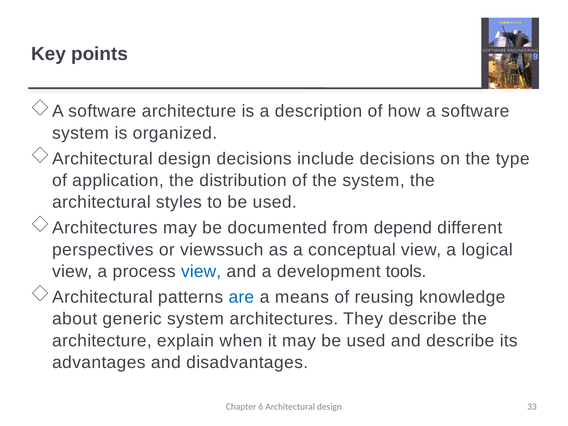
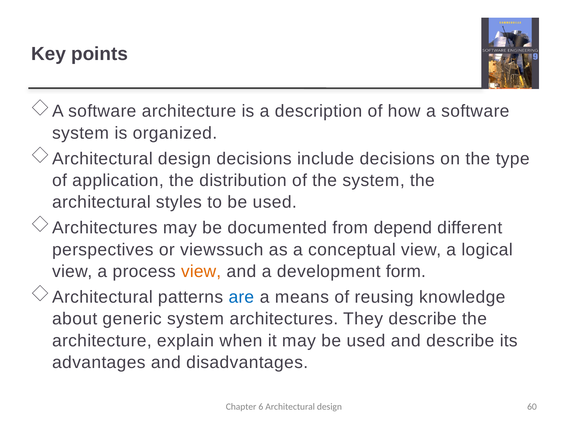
view colour: blue -> orange (201, 271)
tools: tools -> form (406, 271)
33: 33 -> 60 (532, 407)
